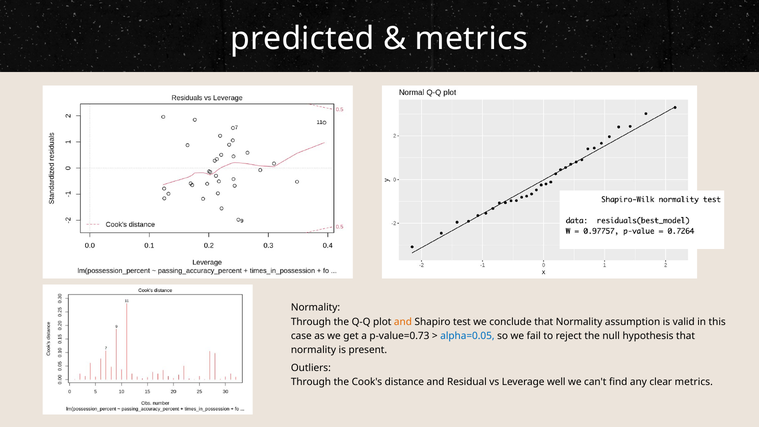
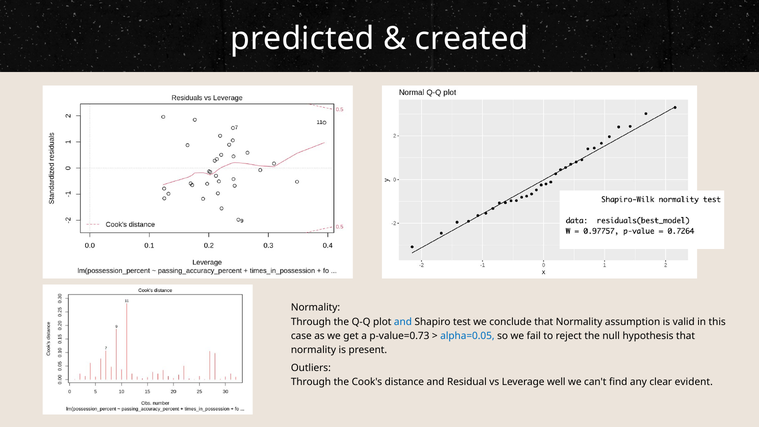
metrics: metrics -> created (472, 39)
and colour: orange -> blue (403, 322)
clear metrics: metrics -> evident (694, 382)
